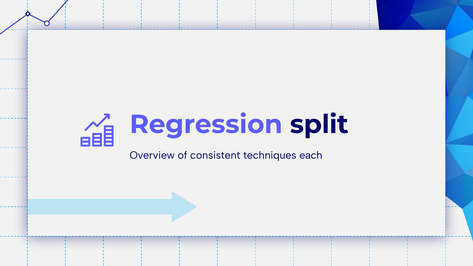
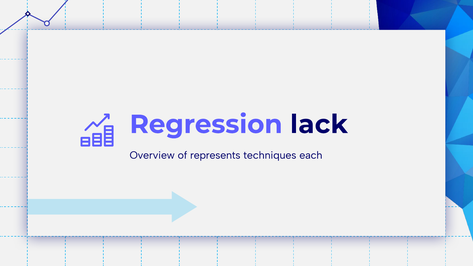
split: split -> lack (319, 124)
consistent: consistent -> represents (215, 155)
